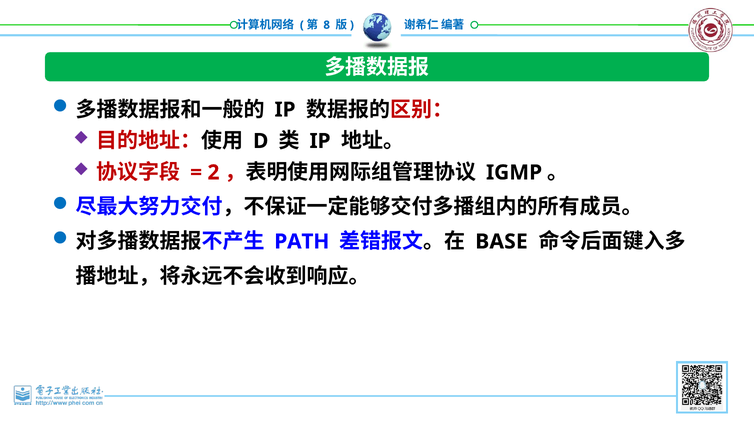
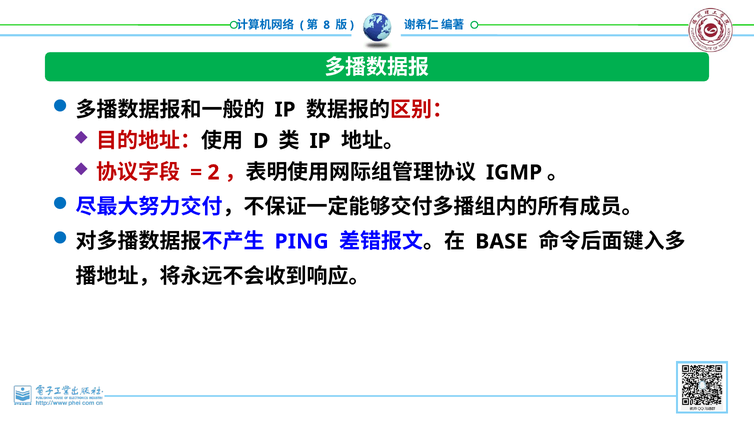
PATH: PATH -> PING (302, 242)
